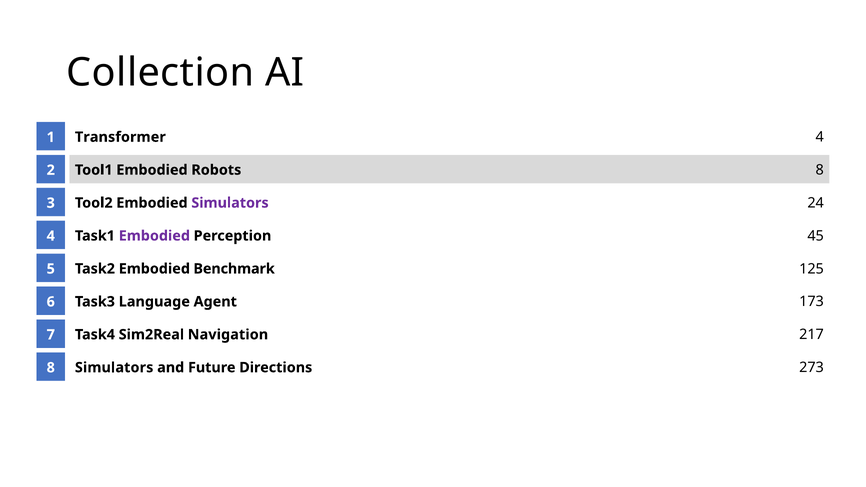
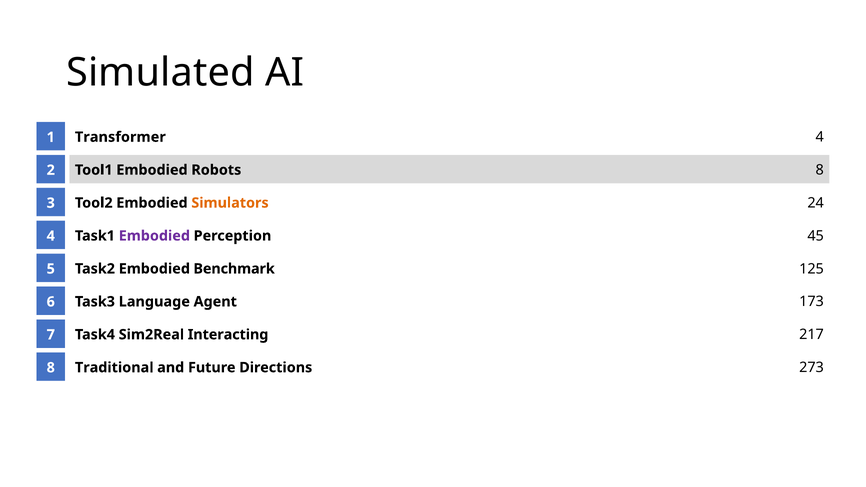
Collection: Collection -> Simulated (160, 73)
Simulators colour: purple -> orange (230, 203)
Navigation: Navigation -> Interacting (228, 335)
Simulators: Simulators -> Traditional (114, 368)
